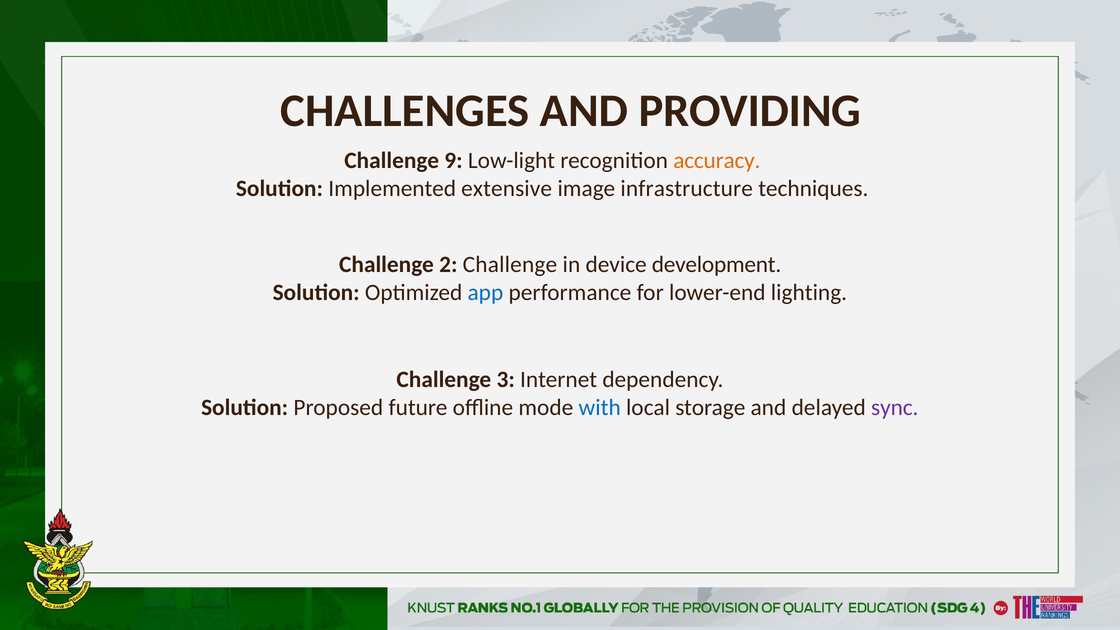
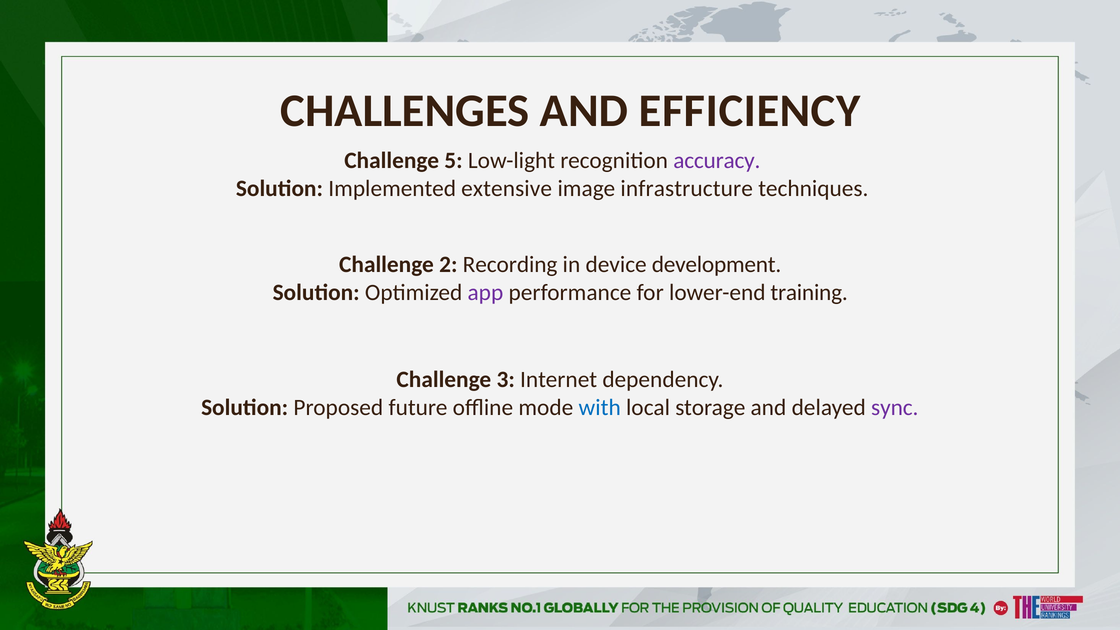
PROVIDING: PROVIDING -> EFFICIENCY (750, 111)
9: 9 -> 5 (453, 160)
accuracy colour: orange -> purple (717, 160)
2 Challenge: Challenge -> Recording (510, 265)
app colour: blue -> purple (485, 293)
lighting: lighting -> training (809, 293)
